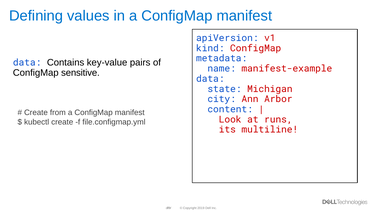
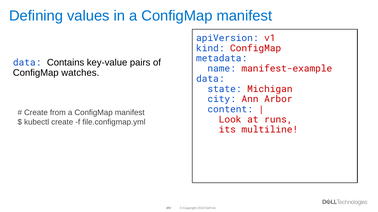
sensitive: sensitive -> watches (80, 73)
